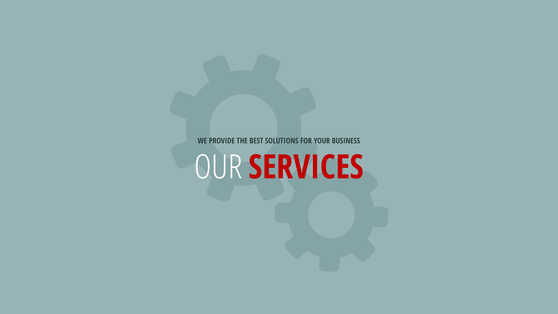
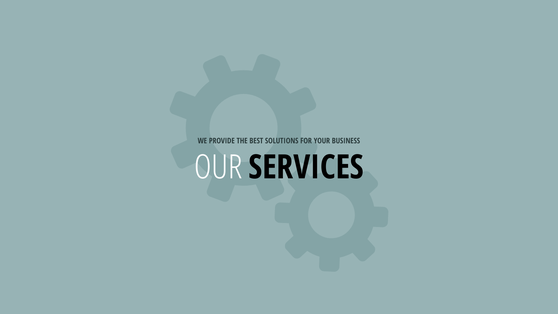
SERVICES colour: red -> black (306, 167)
